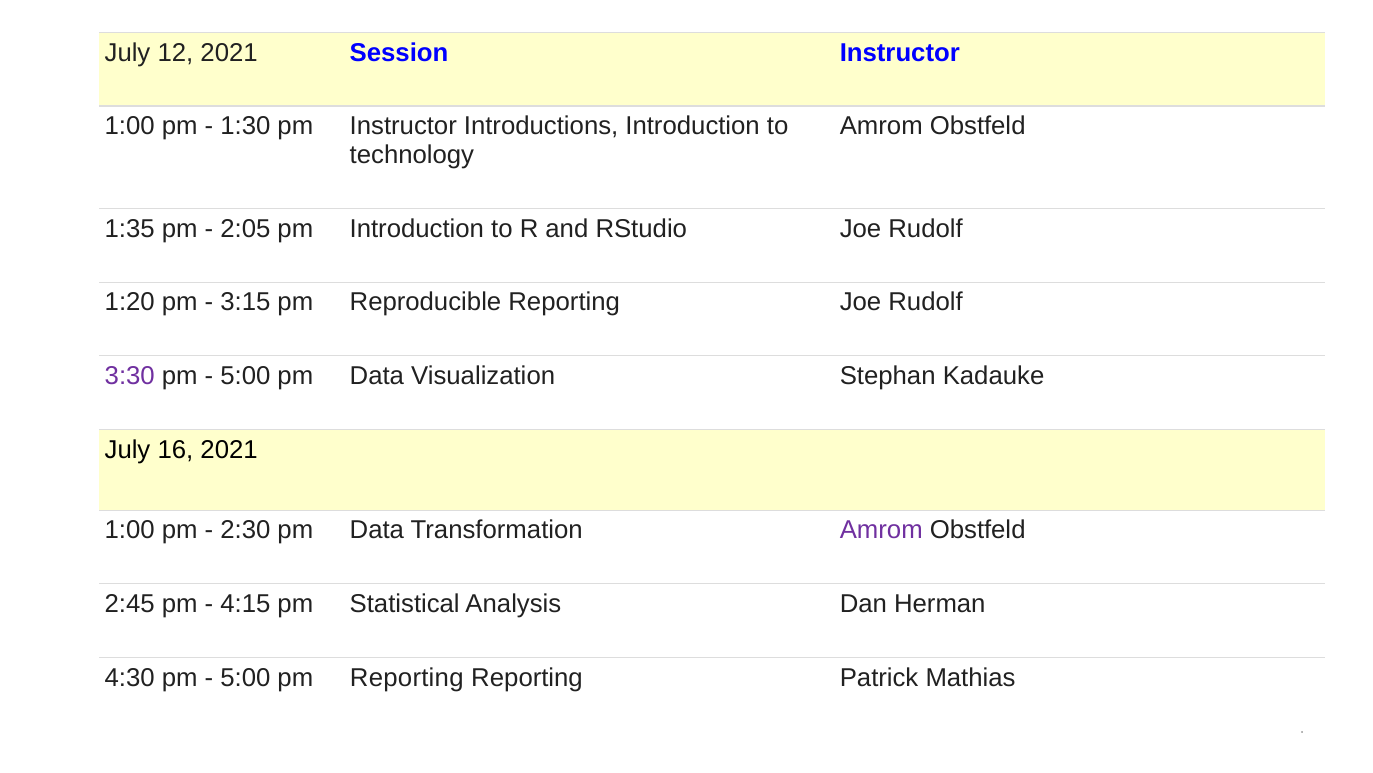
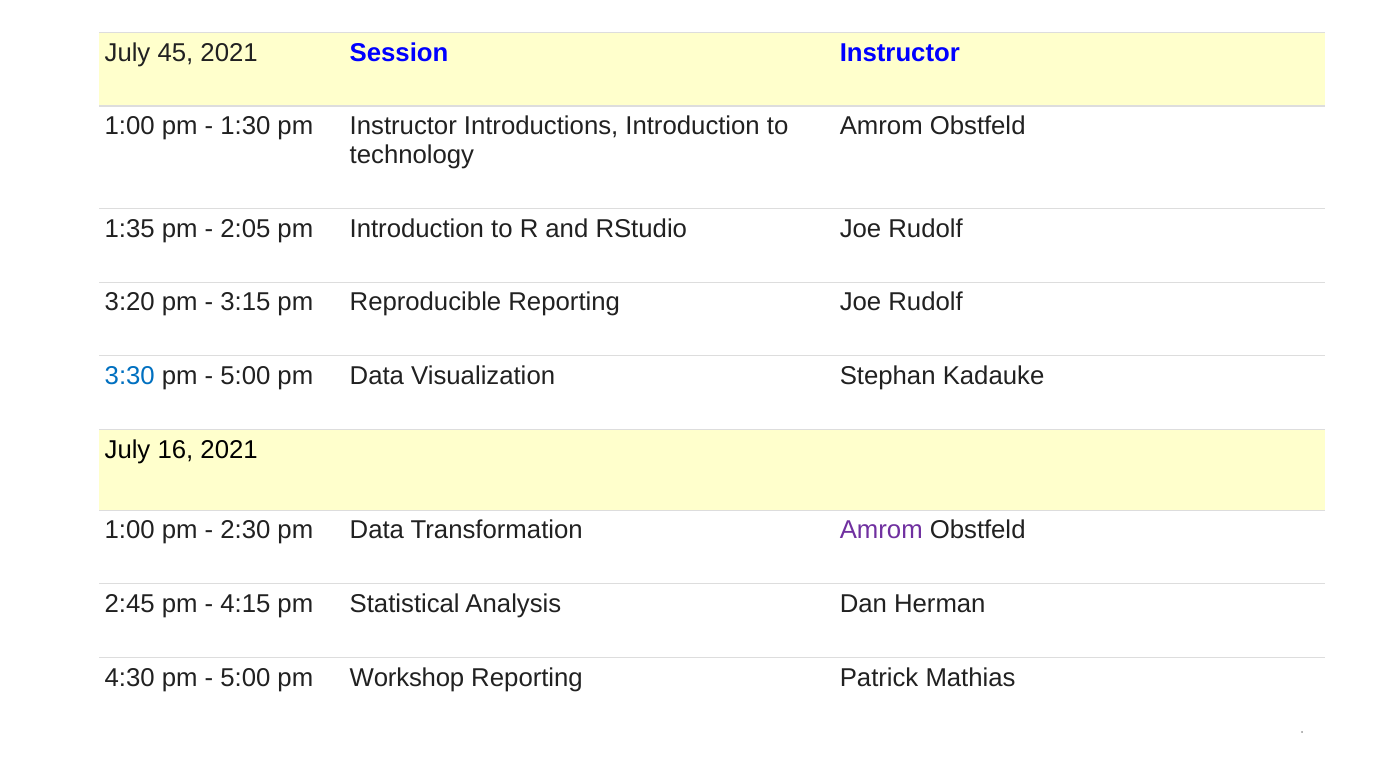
12: 12 -> 45 (175, 52)
1:20: 1:20 -> 3:20 (130, 302)
3:30 colour: purple -> blue (130, 376)
pm Reporting: Reporting -> Workshop (407, 677)
